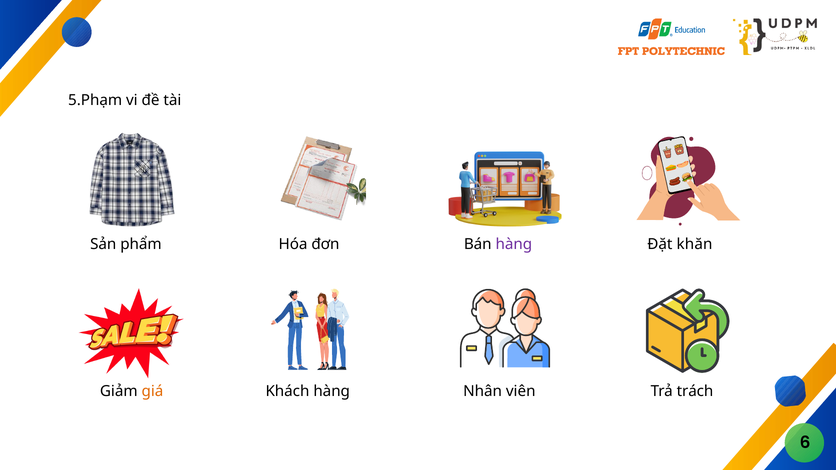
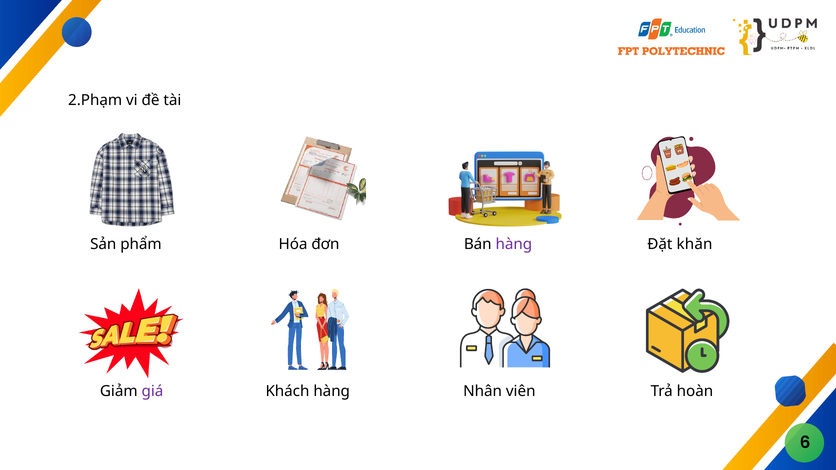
5.Phạm: 5.Phạm -> 2.Phạm (95, 100)
giá colour: orange -> purple (152, 391)
trách: trách -> hoàn (695, 391)
